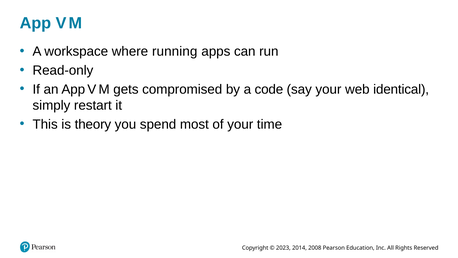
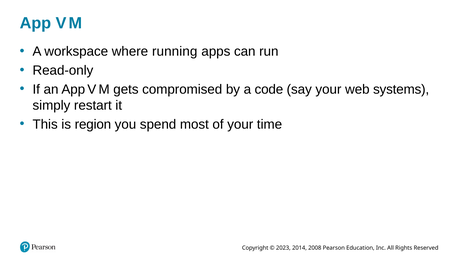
identical: identical -> systems (401, 89)
theory: theory -> region (93, 124)
